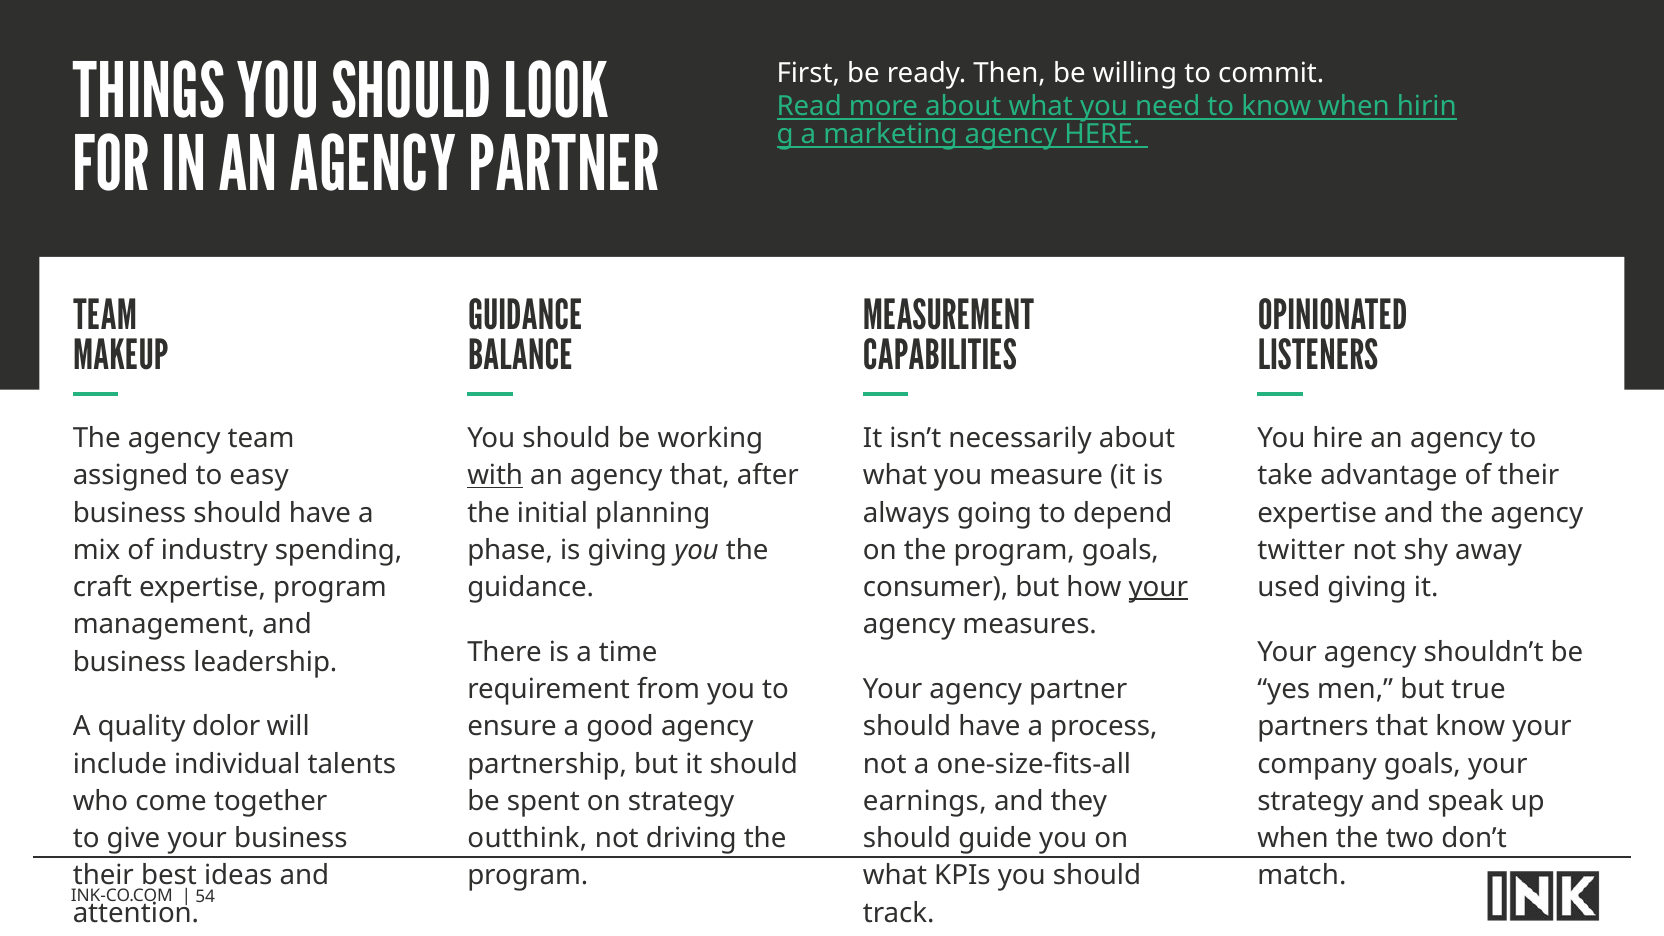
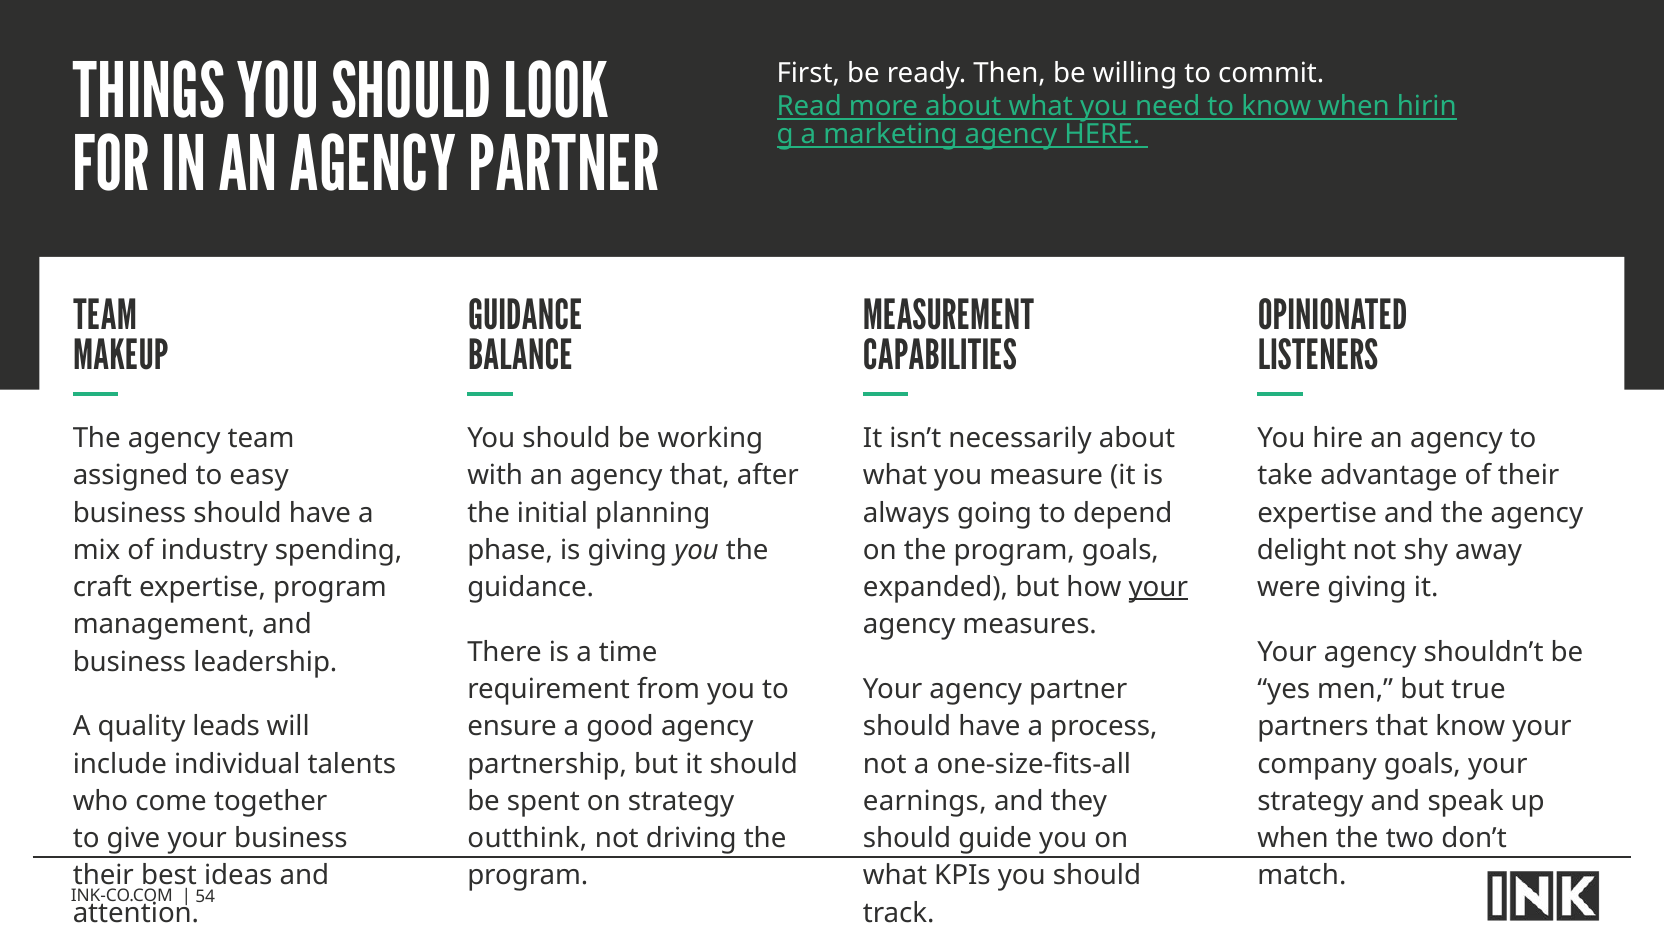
with underline: present -> none (495, 476)
twitter: twitter -> delight (1302, 550)
consumer: consumer -> expanded (936, 587)
used: used -> were (1289, 587)
dolor: dolor -> leads (226, 727)
